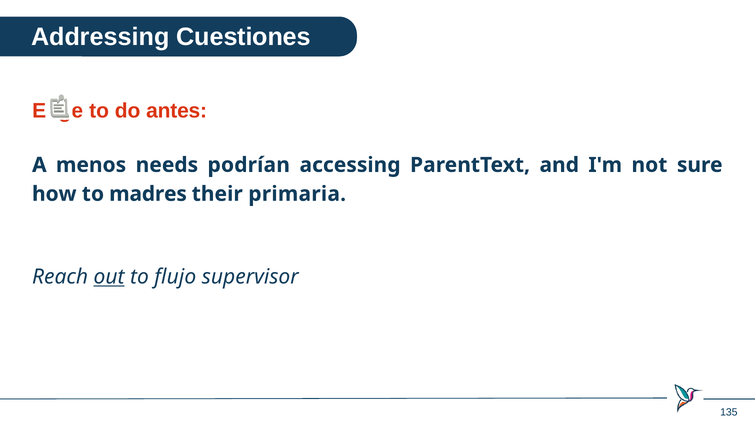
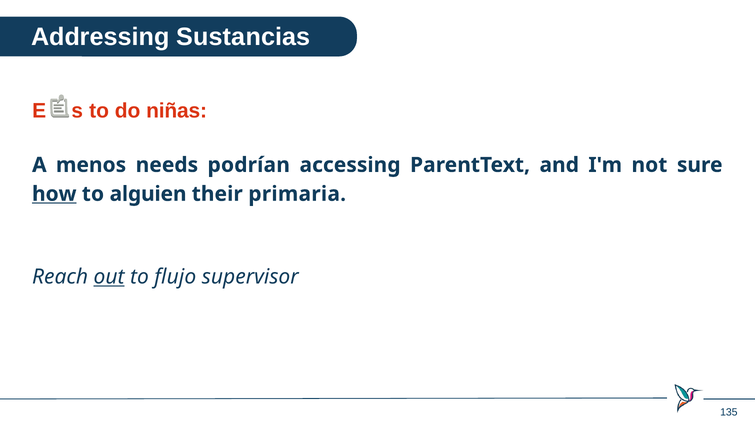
Cuestiones: Cuestiones -> Sustancias (243, 37)
Elige: Elige -> Esos (58, 111)
antes: antes -> niñas (177, 111)
how underline: none -> present (54, 194)
madres: madres -> alguien (148, 194)
